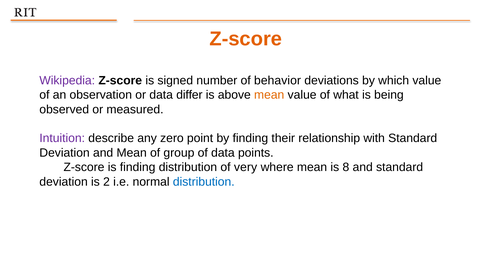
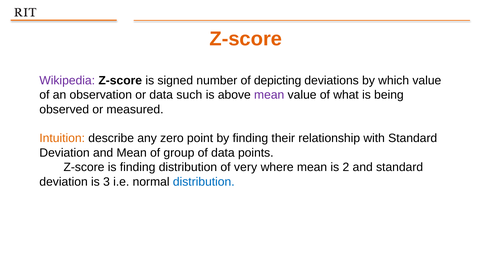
behavior: behavior -> depicting (278, 81)
differ: differ -> such (189, 95)
mean colour: orange -> purple (269, 95)
Intuition colour: purple -> orange (62, 139)
8: 8 -> 2 (346, 168)
2: 2 -> 3 (107, 182)
